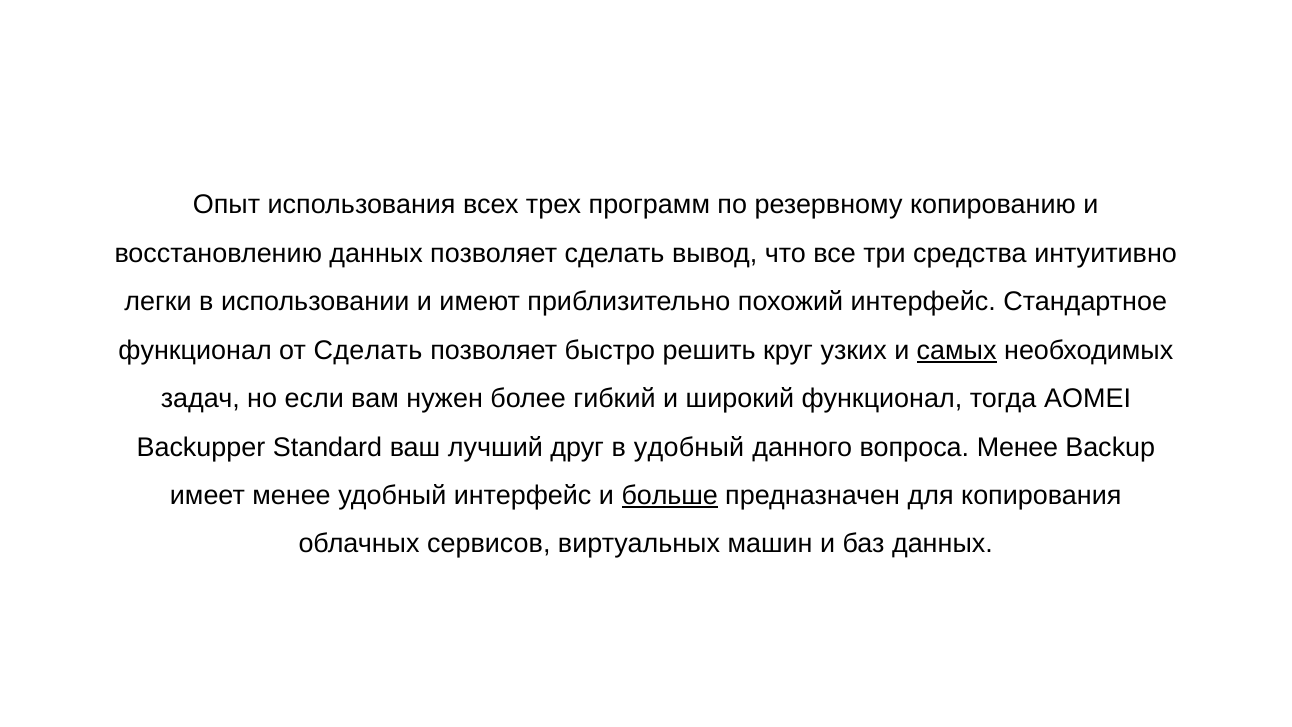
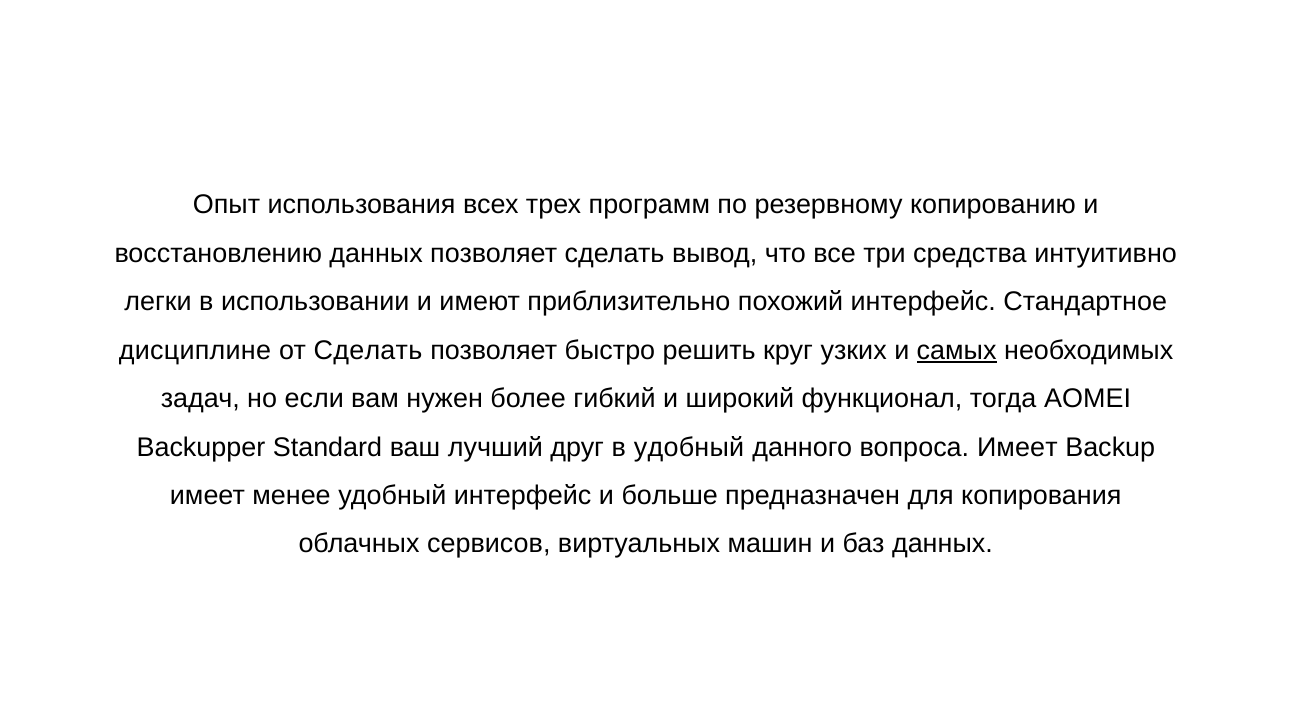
функционал: функционал -> дисциплине (195, 350)
вопроса Менее: Менее -> Имеет (1017, 447)
больше underline: present -> none (670, 495)
